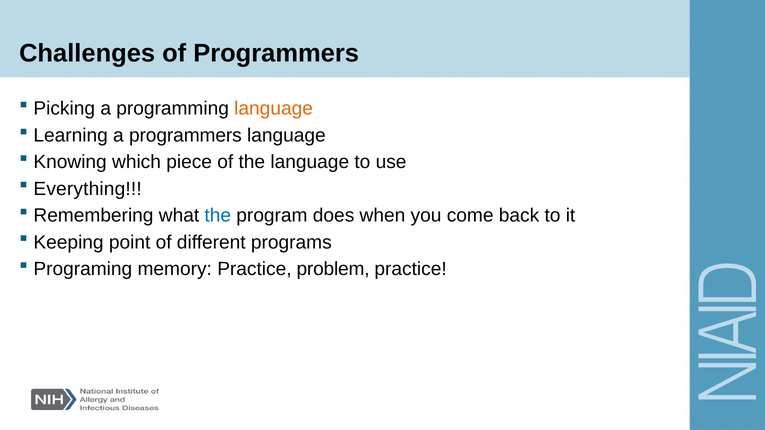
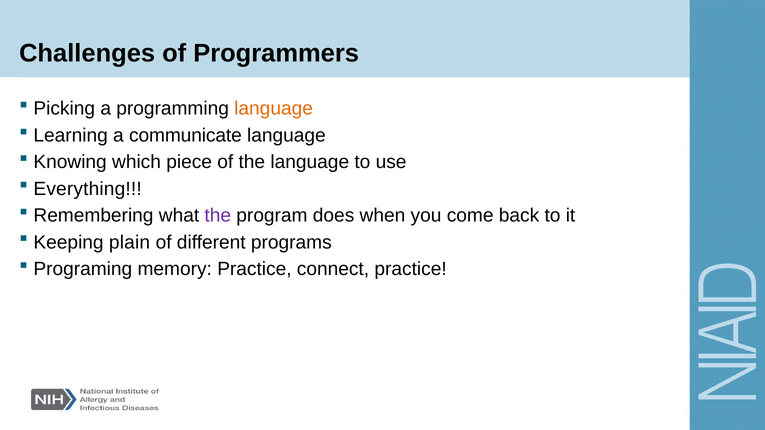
a programmers: programmers -> communicate (185, 135)
the colour: blue -> purple (218, 216)
point: point -> plain (130, 242)
problem: problem -> connect (333, 269)
